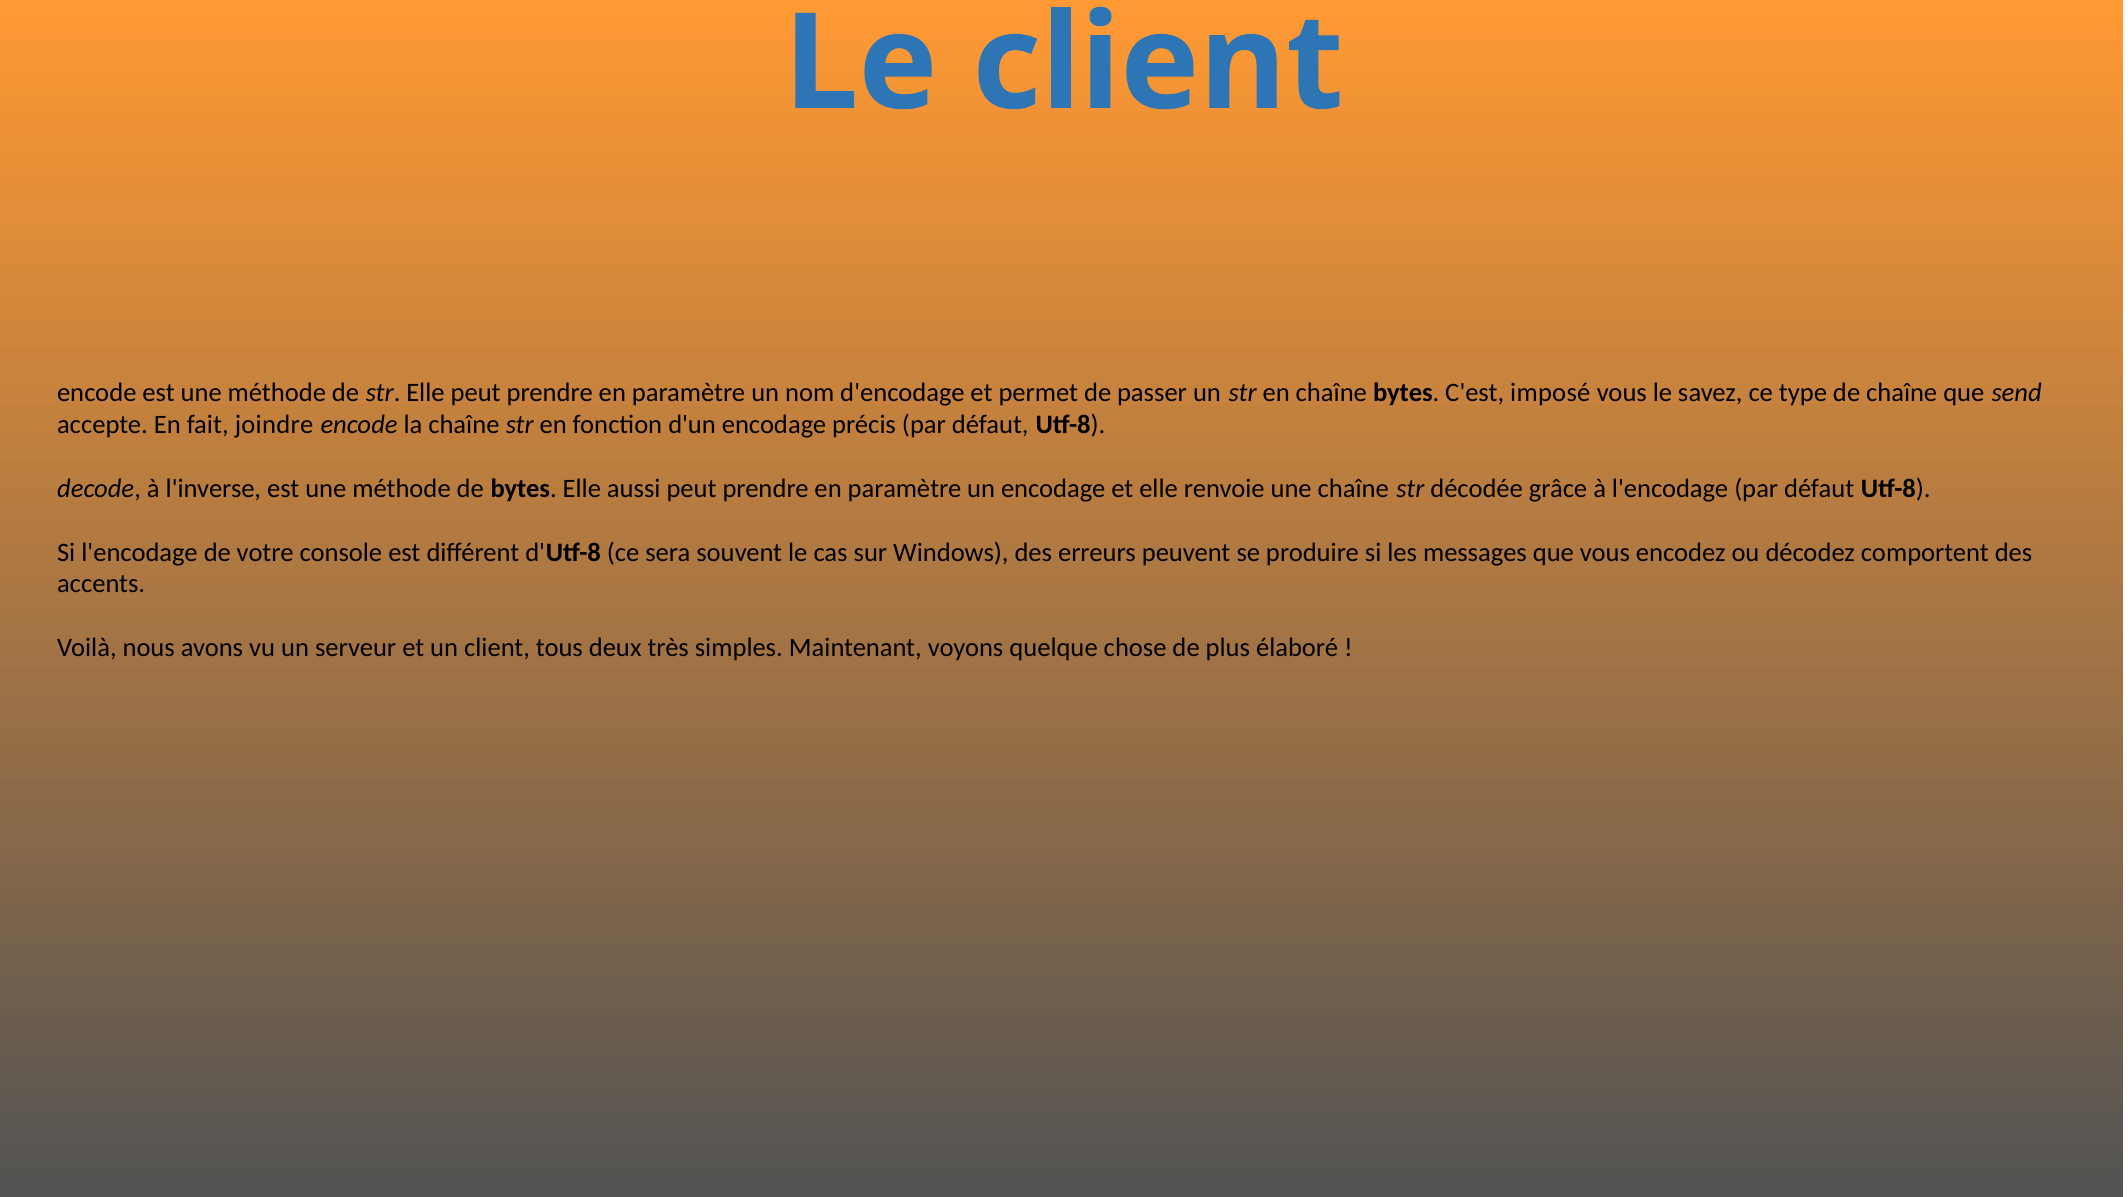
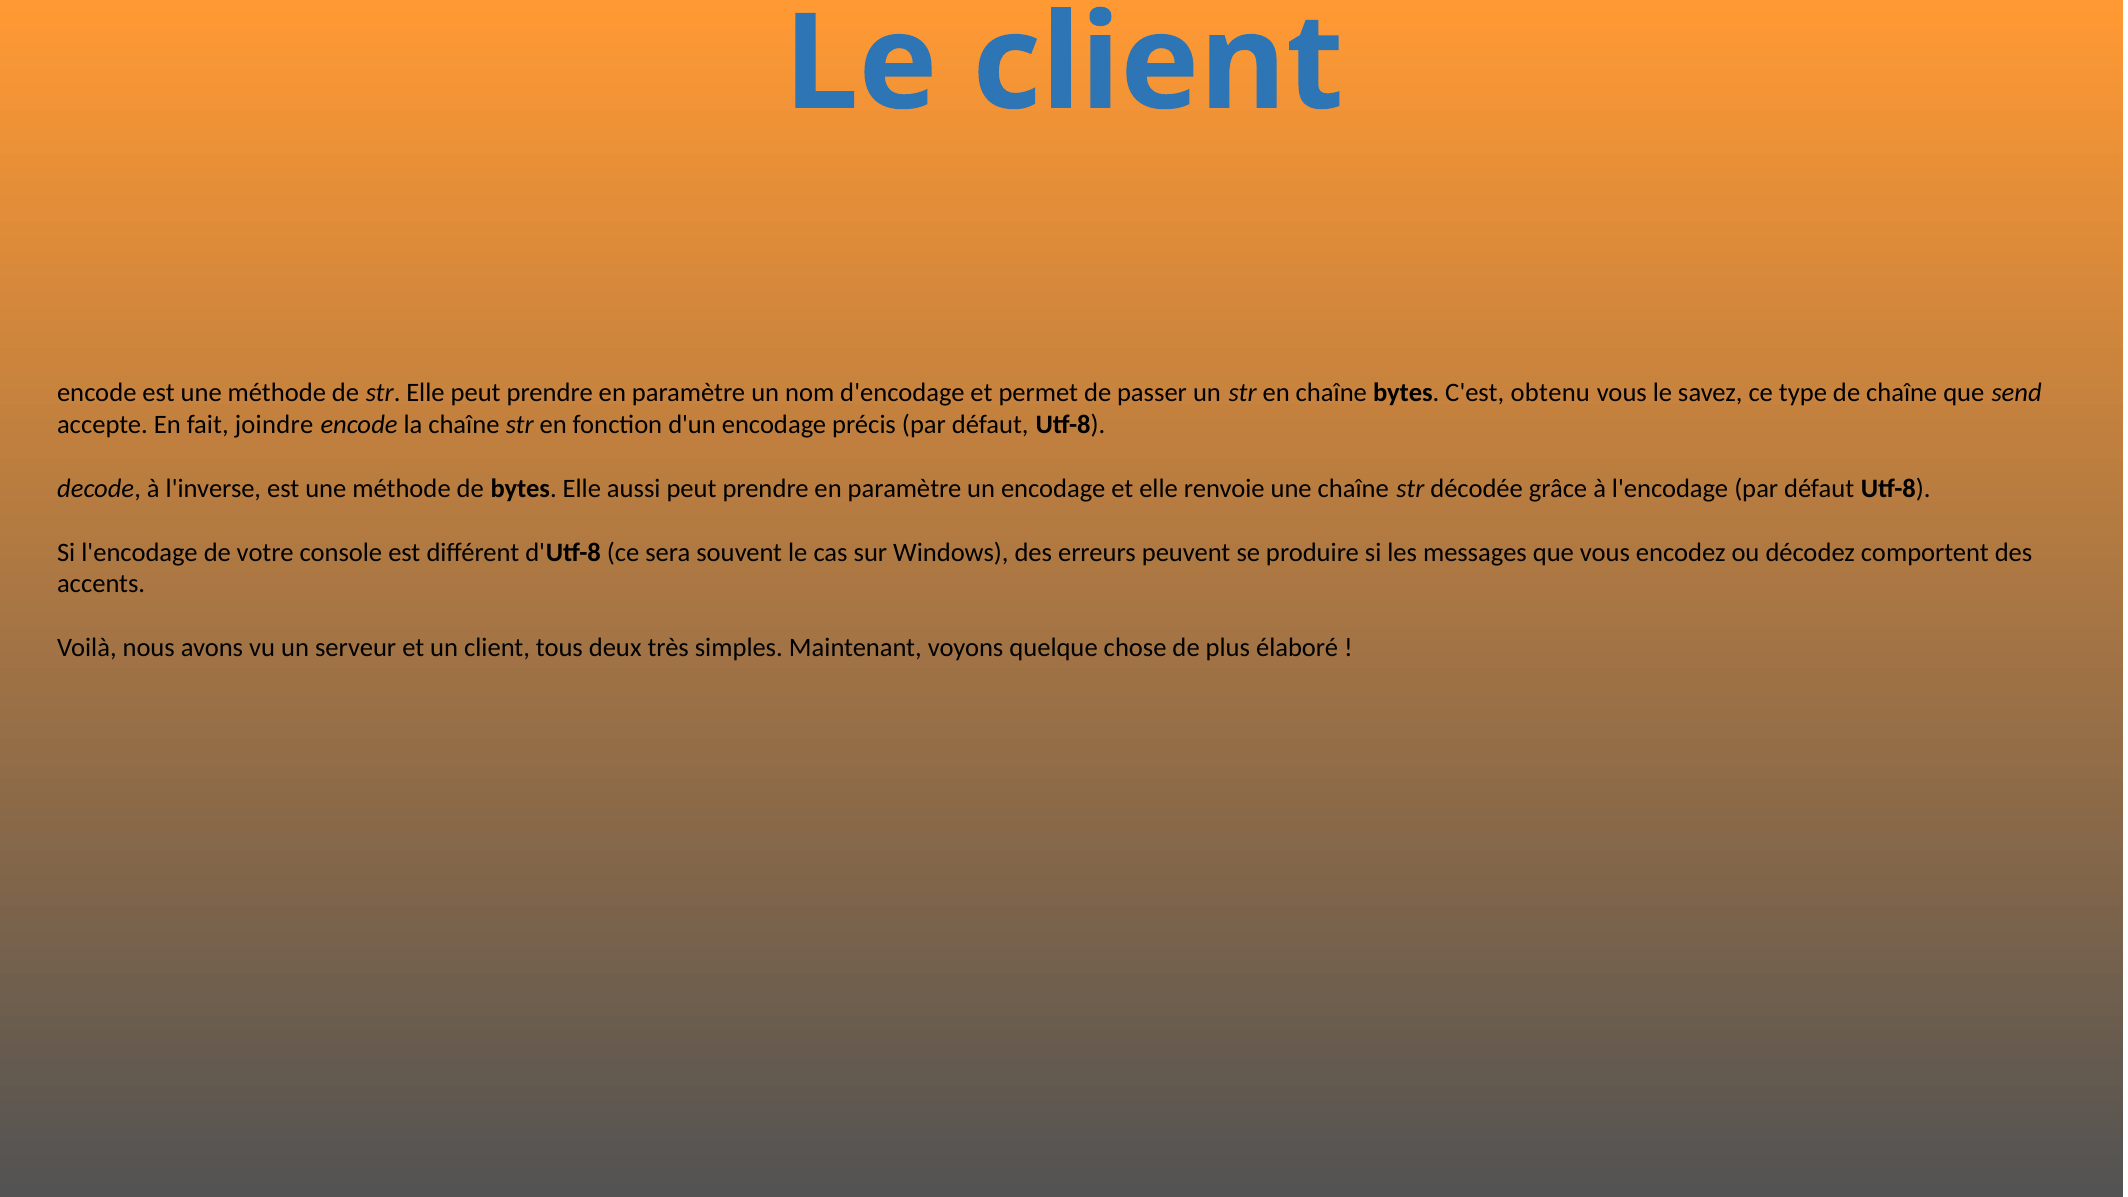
imposé: imposé -> obtenu (1550, 393)
